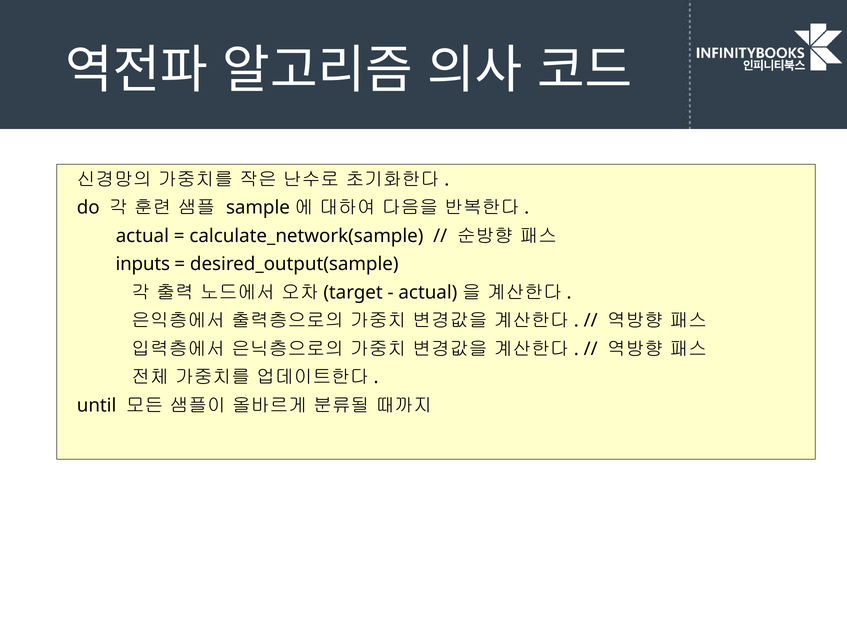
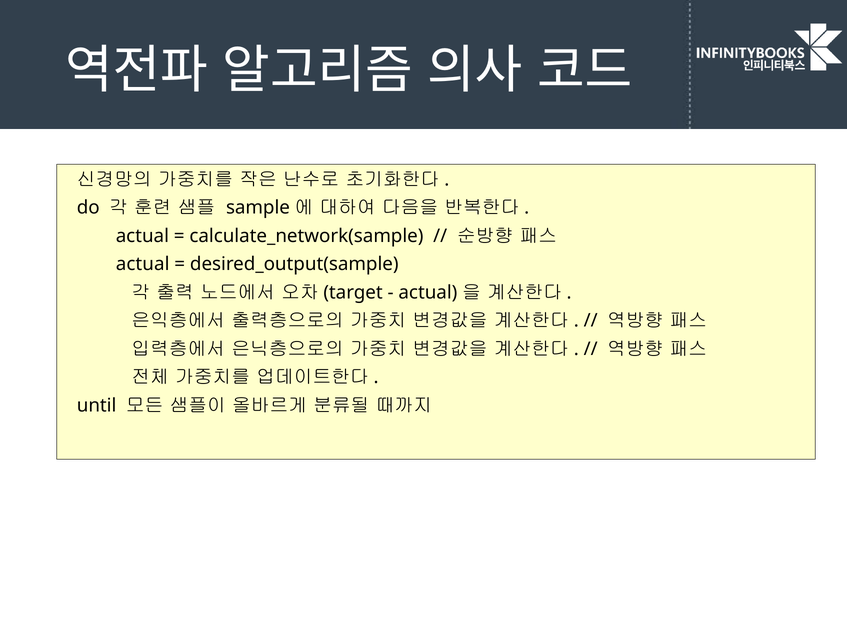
inputs: inputs -> actual (143, 264)
